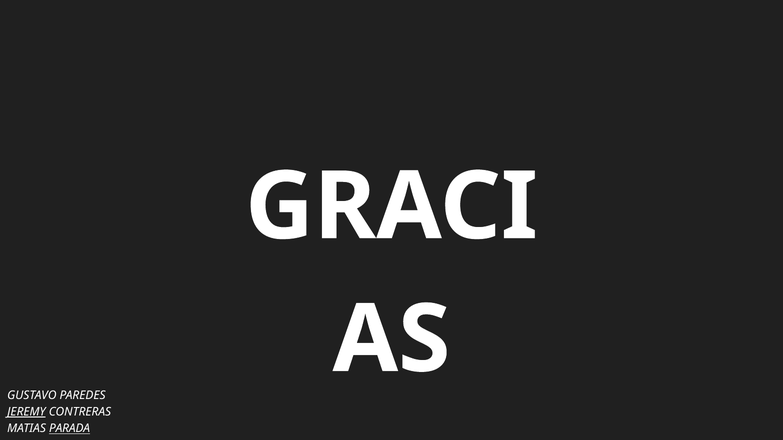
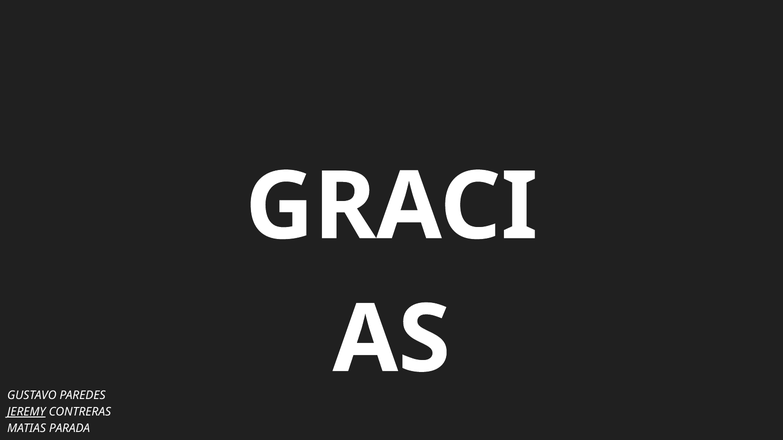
PARADA underline: present -> none (70, 429)
